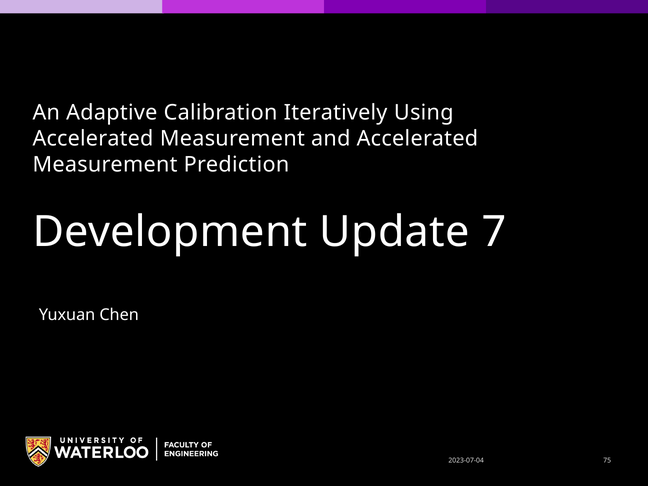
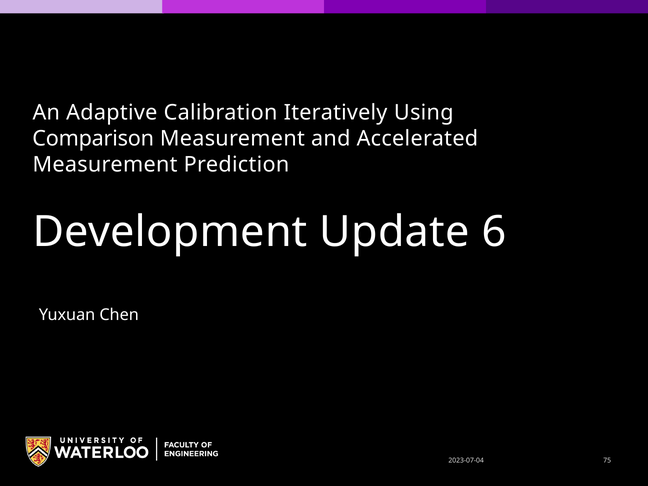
Accelerated: Accelerated -> Comparison (93, 138)
7: 7 -> 6 (494, 232)
